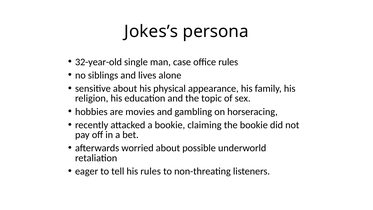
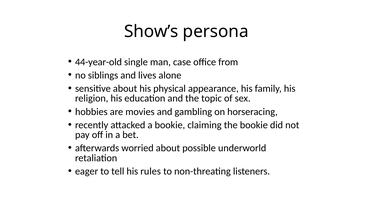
Jokes’s: Jokes’s -> Show’s (151, 31)
32-year-old: 32-year-old -> 44-year-old (98, 62)
office rules: rules -> from (228, 62)
